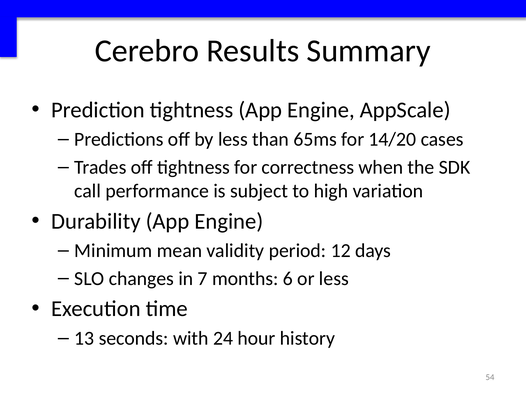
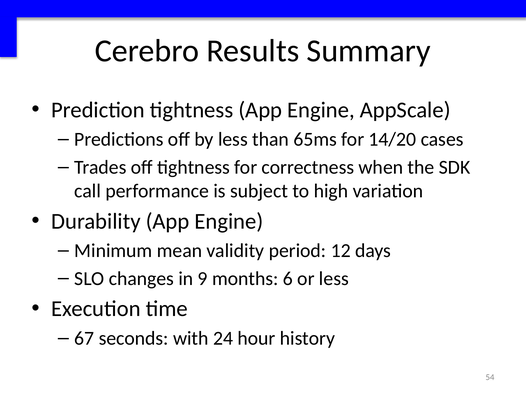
7: 7 -> 9 (203, 278)
13: 13 -> 67 (84, 338)
